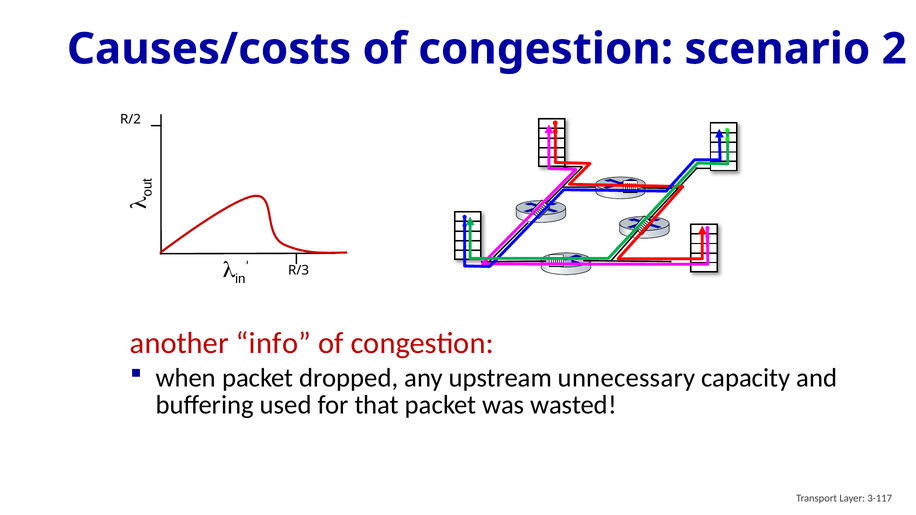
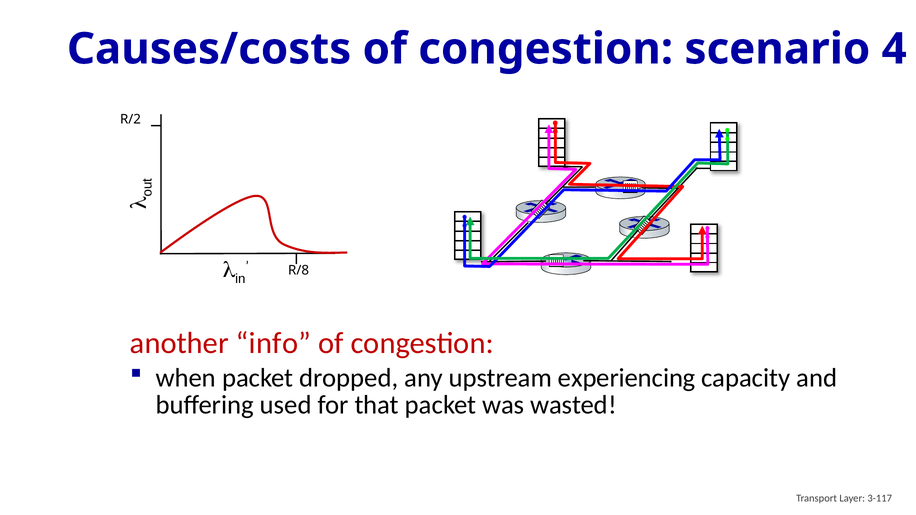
2: 2 -> 4 (894, 49)
R/3: R/3 -> R/8 (299, 270)
unnecessary: unnecessary -> experiencing (627, 378)
